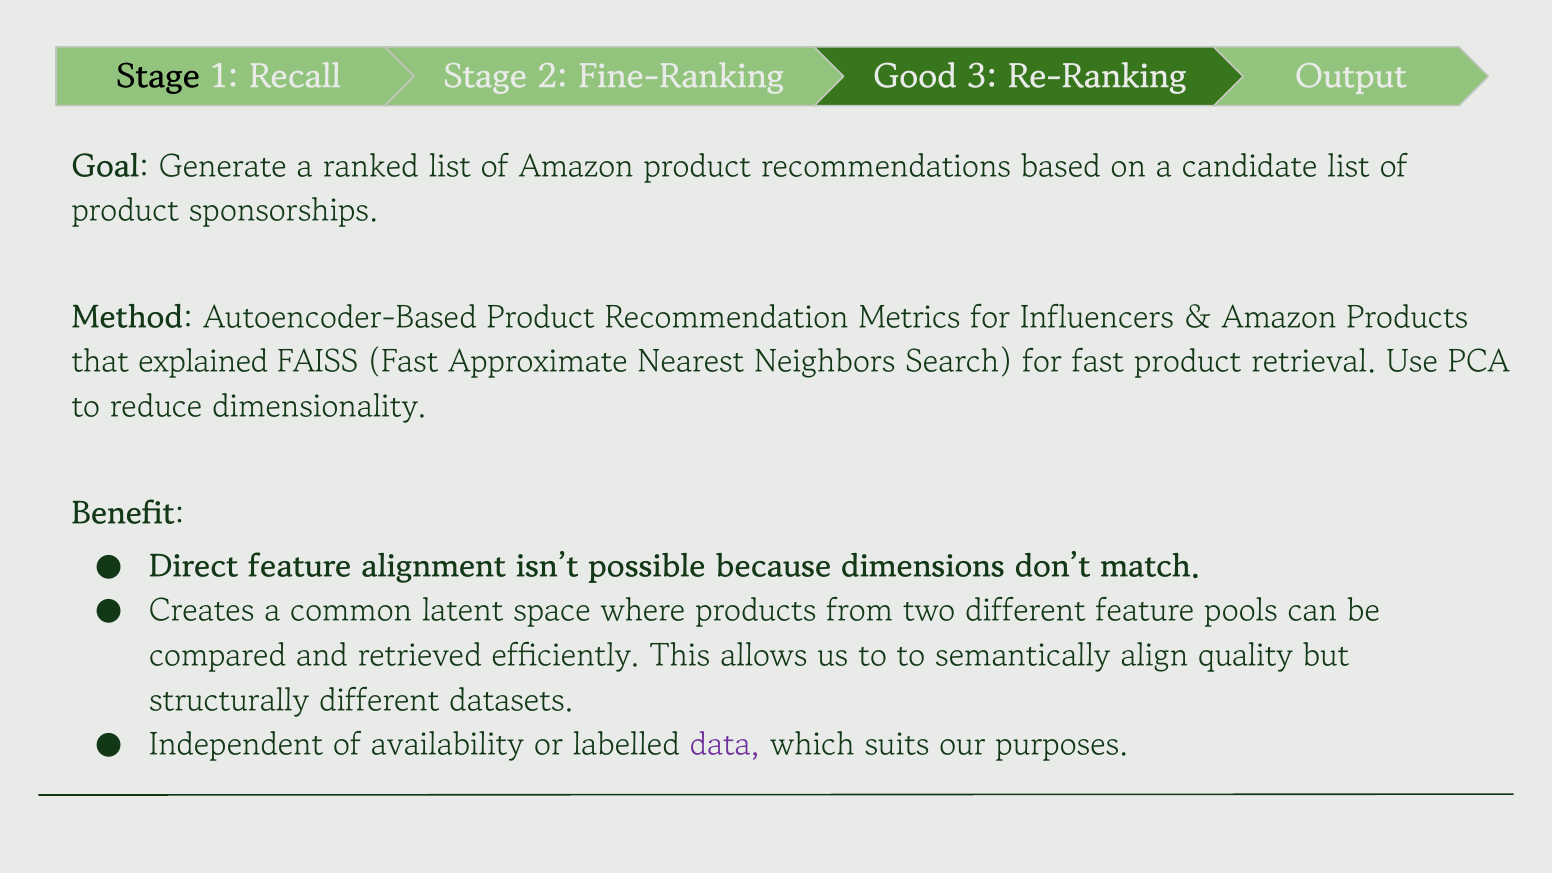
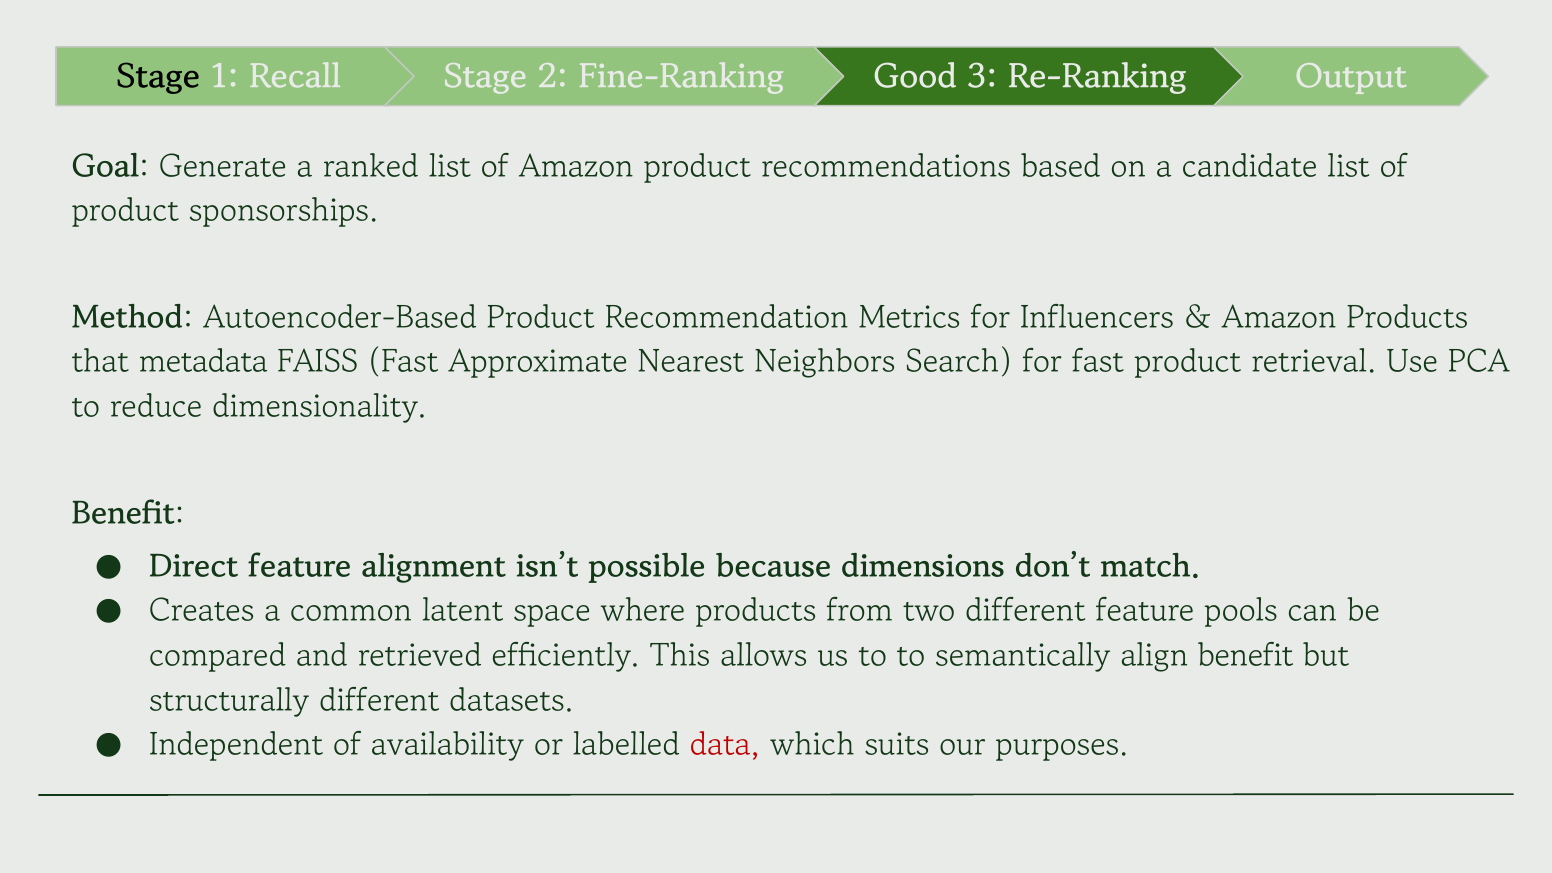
explained: explained -> metadata (203, 364)
align quality: quality -> benefit (1246, 658)
data colour: purple -> red (725, 747)
